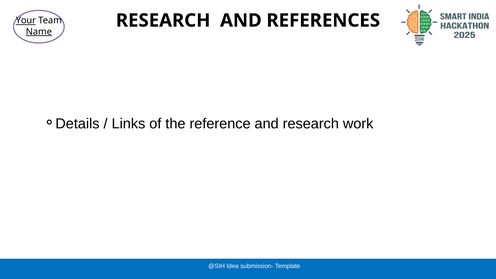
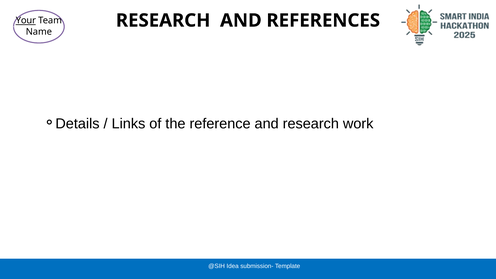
Name underline: present -> none (39, 32)
